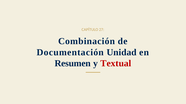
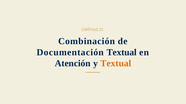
Documentación Unidad: Unidad -> Textual (122, 53)
Resumen: Resumen -> Atención (73, 64)
Textual colour: red -> orange (116, 64)
